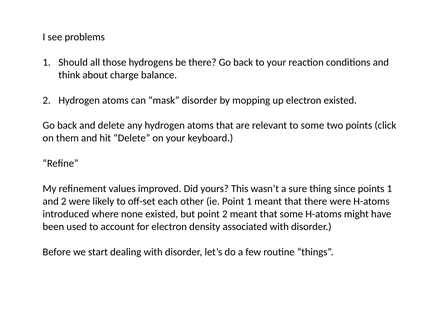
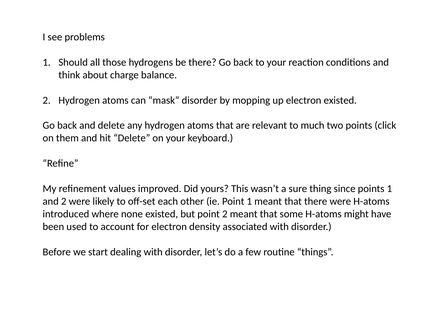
to some: some -> much (313, 125)
